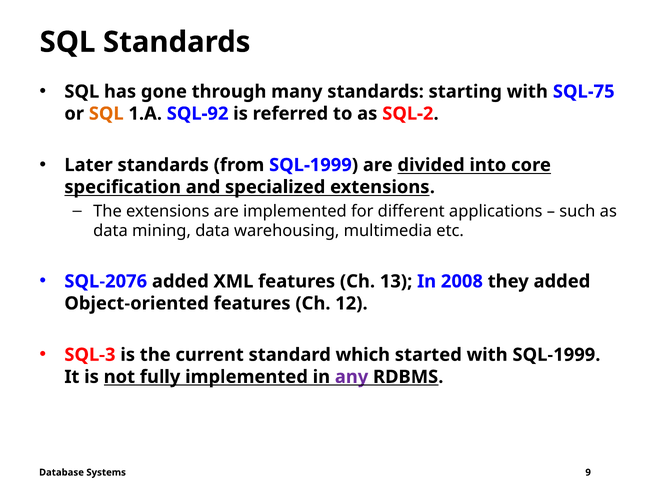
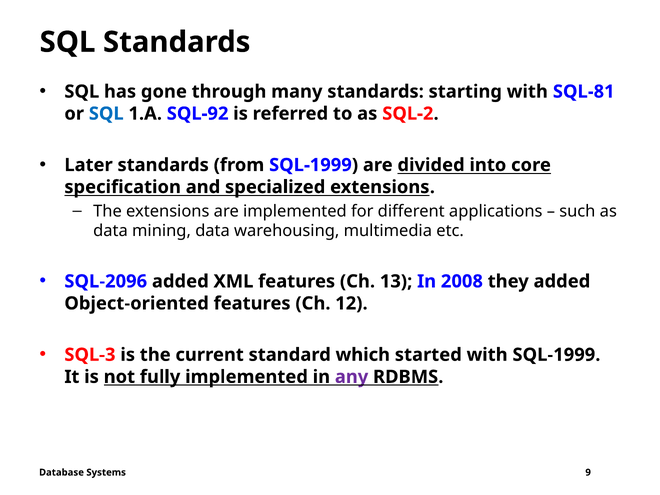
SQL-75: SQL-75 -> SQL-81 (584, 92)
SQL colour: orange -> blue (106, 114)
SQL-2076: SQL-2076 -> SQL-2096 (106, 281)
